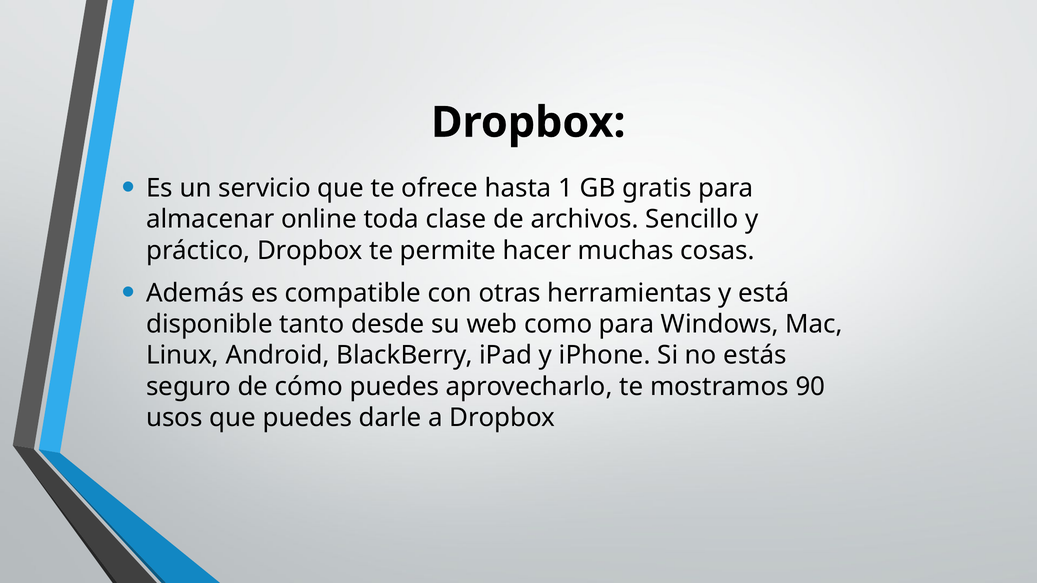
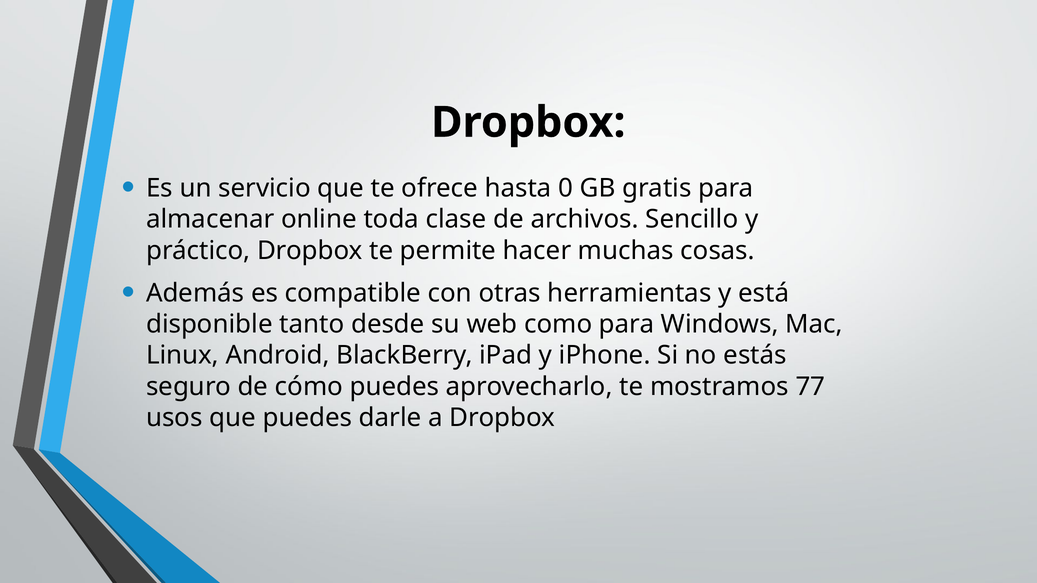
1: 1 -> 0 (566, 188)
90: 90 -> 77 (810, 387)
